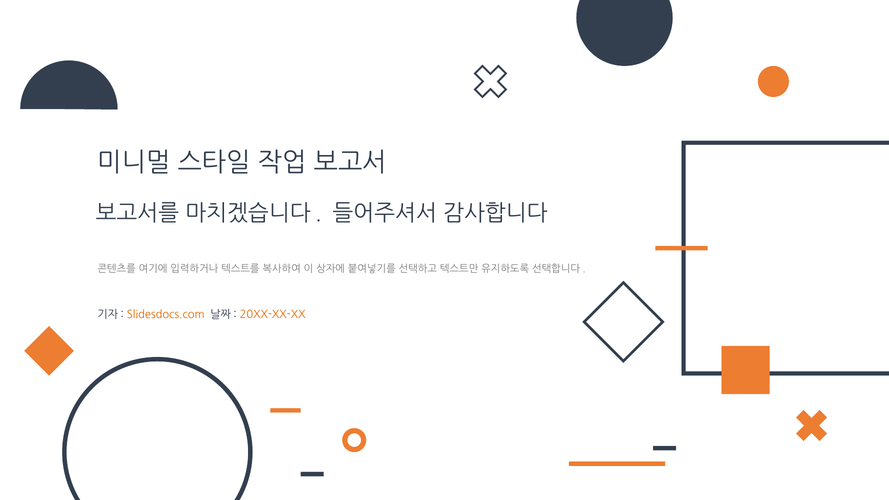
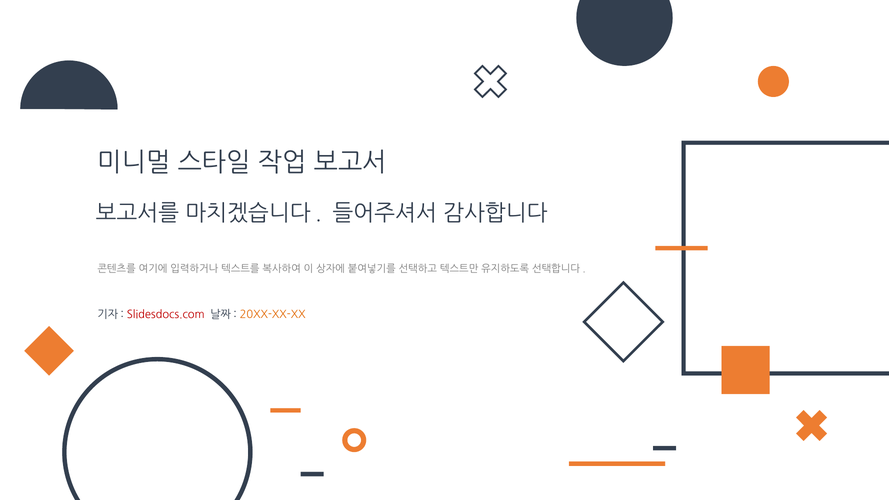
Slidesdocs.com colour: orange -> red (166, 315)
